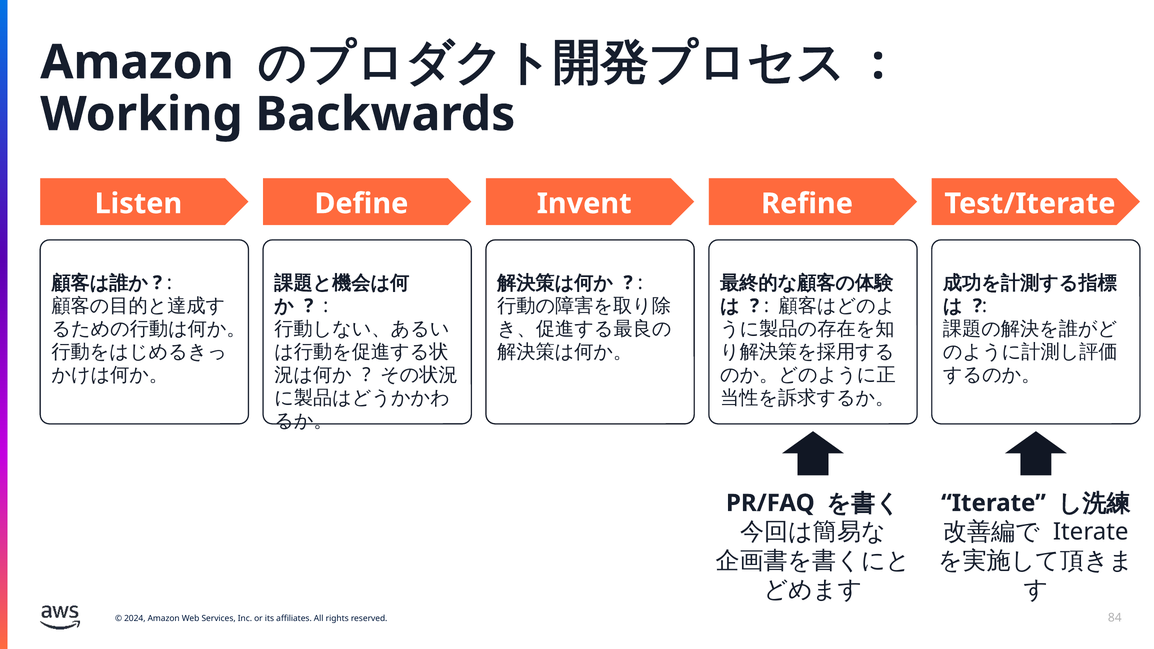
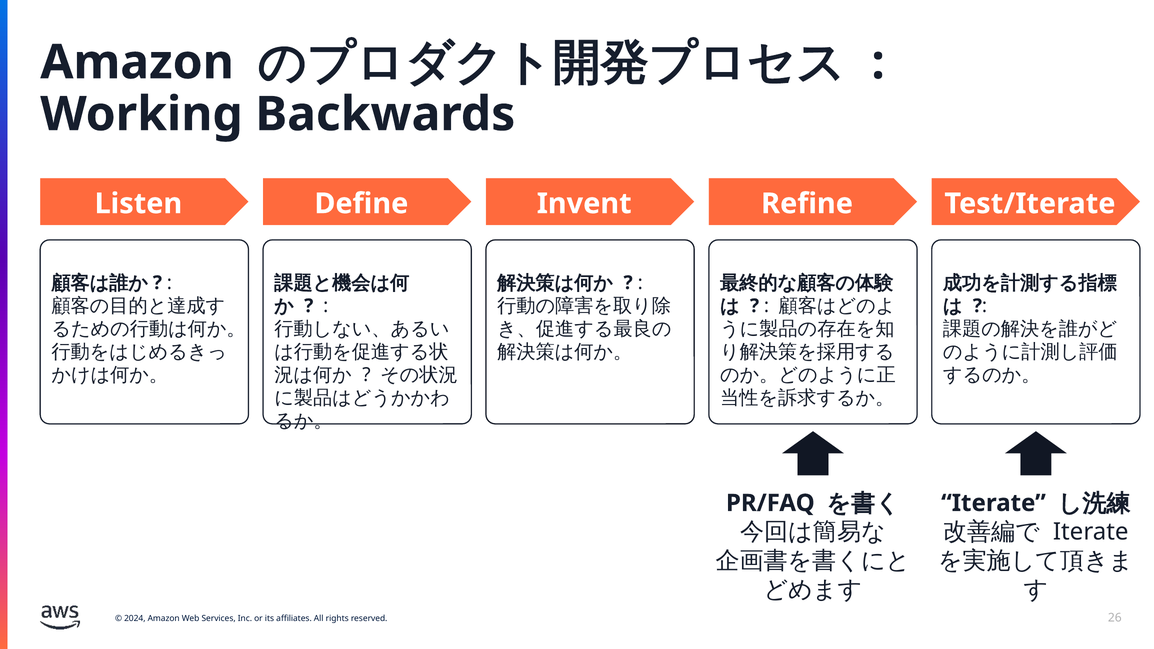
84: 84 -> 26 (1115, 618)
